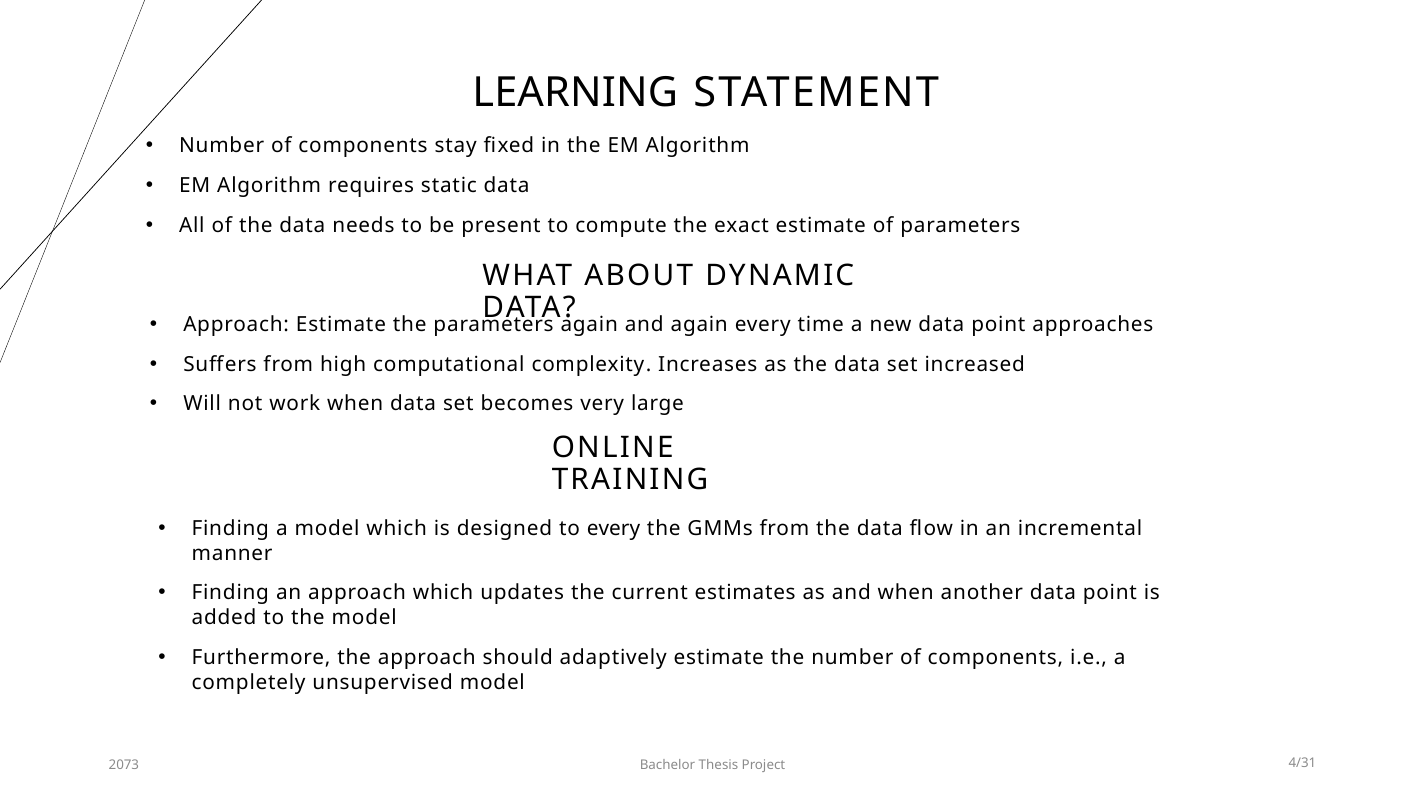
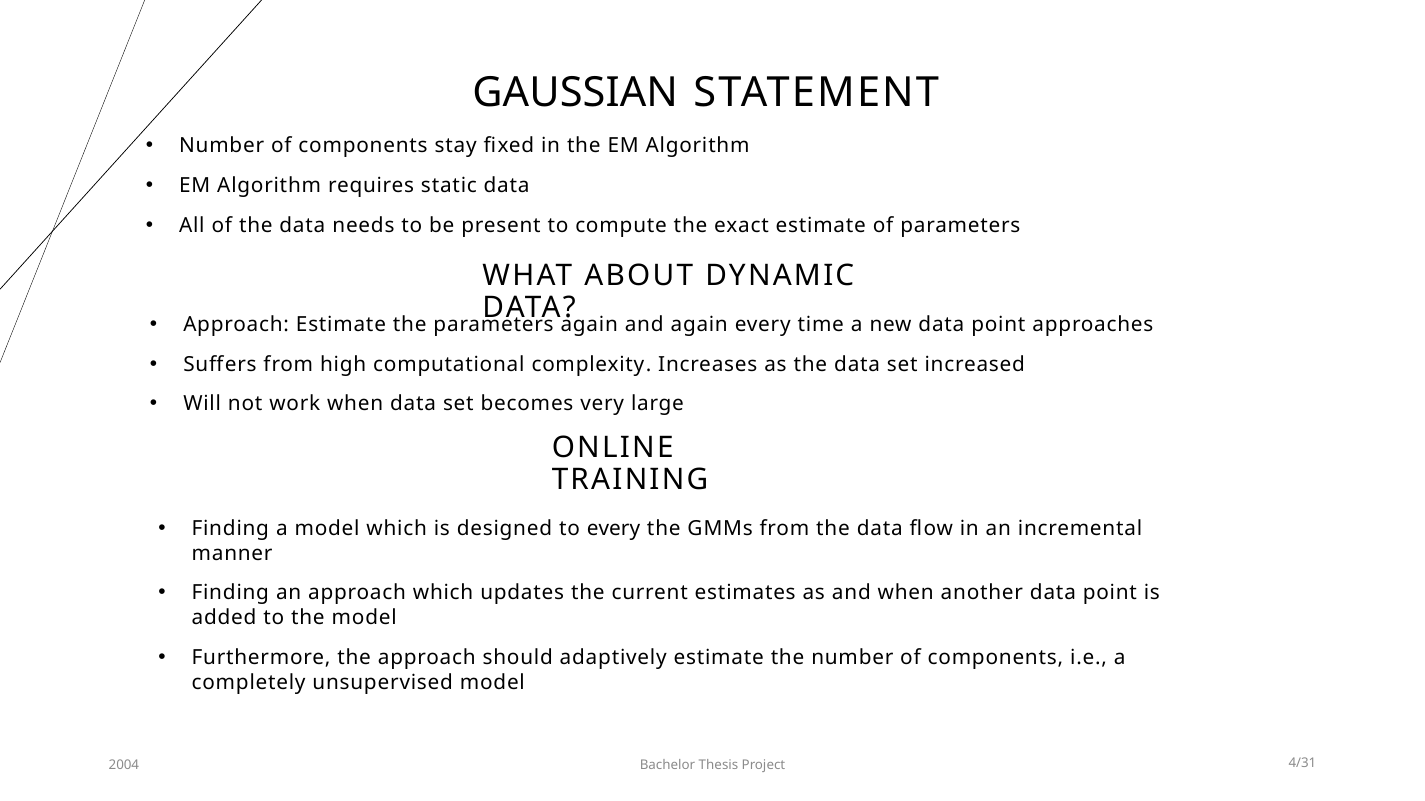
LEARNING: LEARNING -> GAUSSIAN (575, 93)
2073: 2073 -> 2004 (124, 765)
